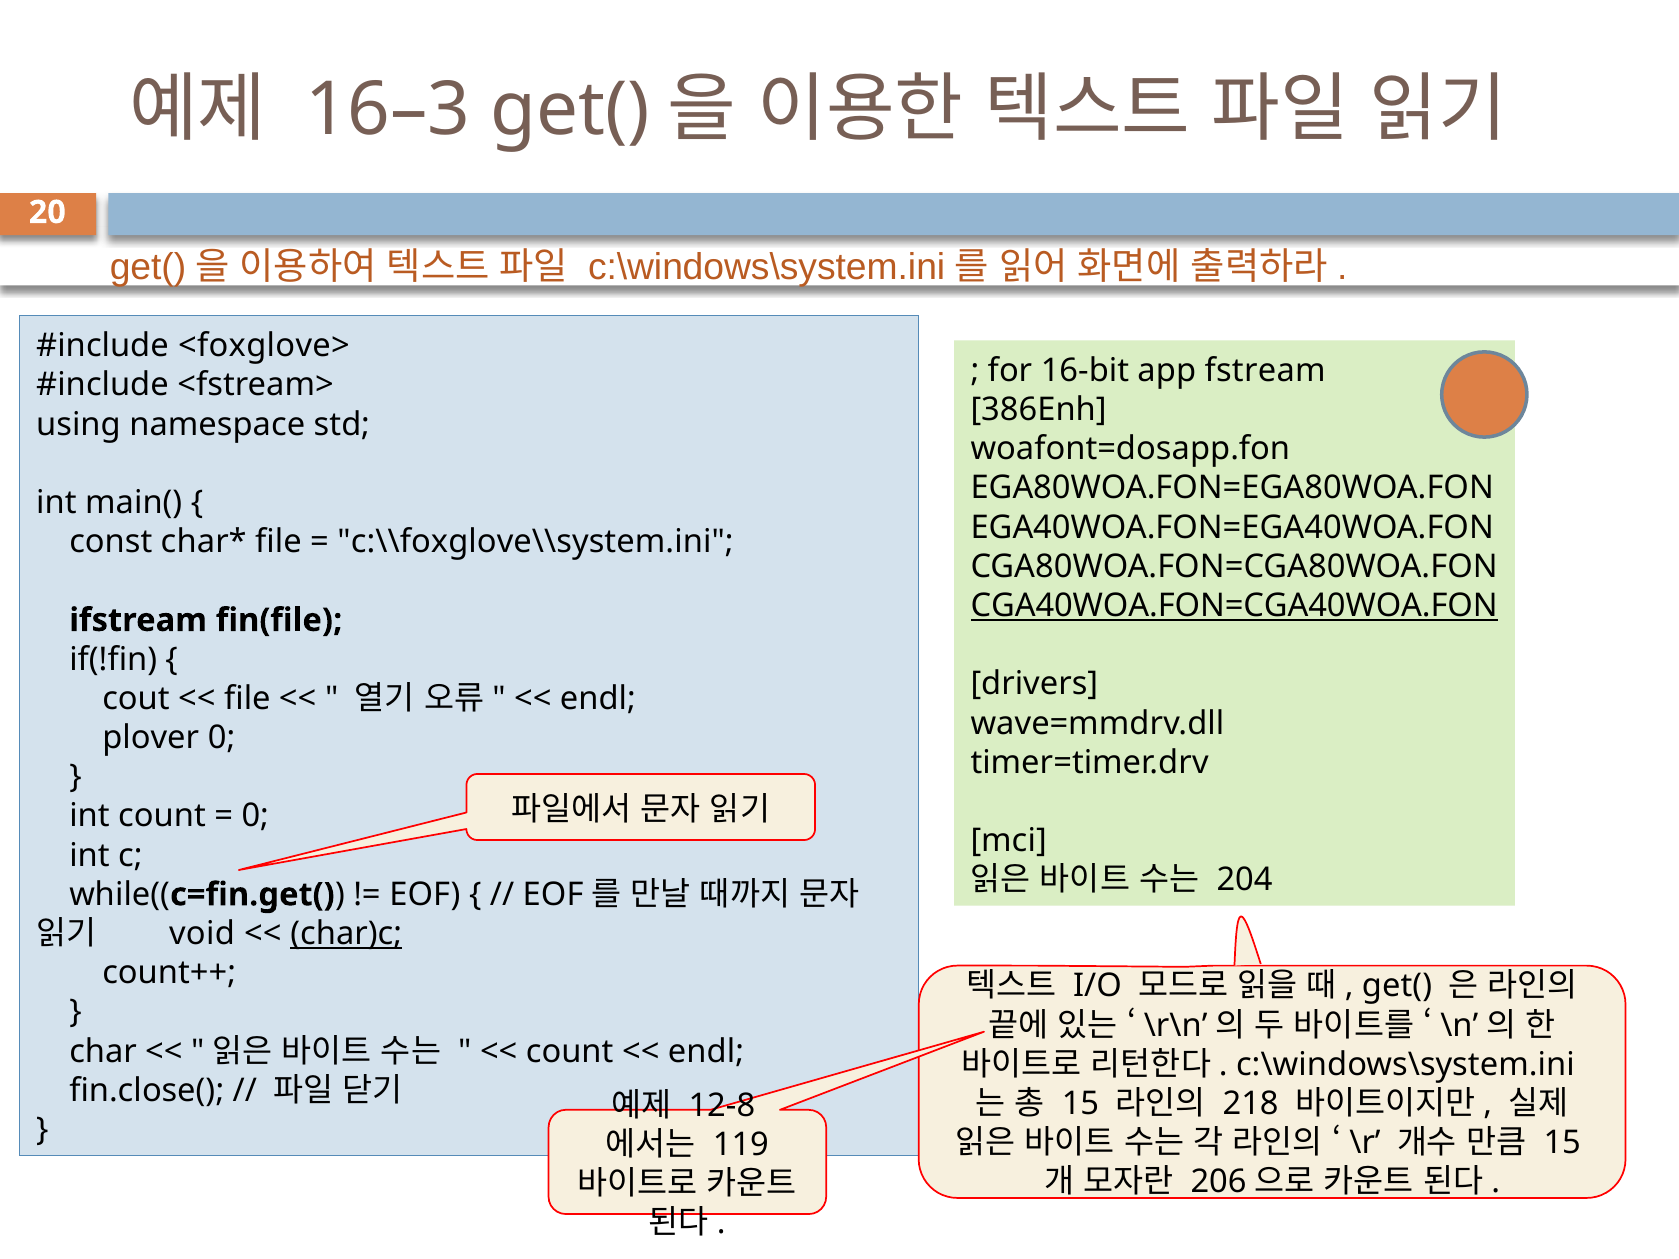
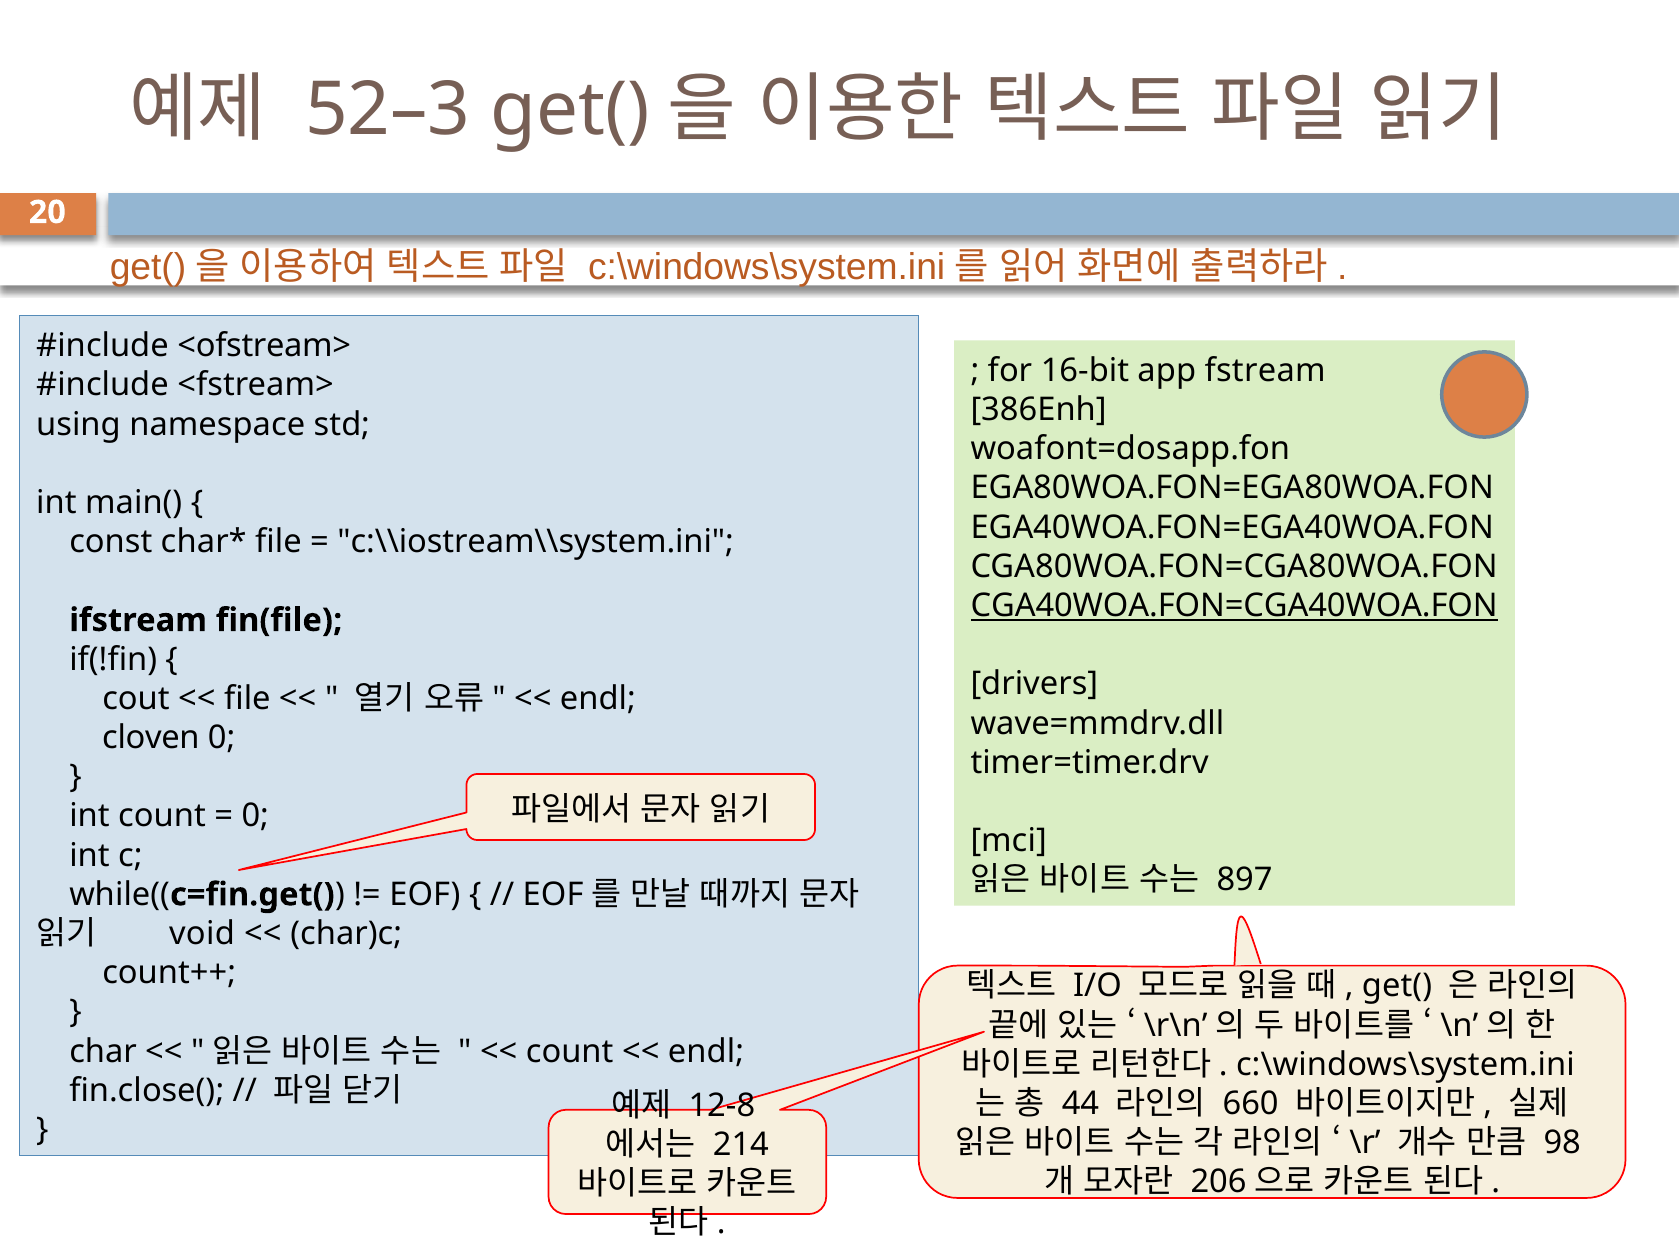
16–3: 16–3 -> 52–3 (388, 110)
<foxglove>: <foxglove> -> <ofstream> (264, 346)
c:\\foxglove\\system.ini: c:\\foxglove\\system.ini -> c:\\iostream\\system.ini (536, 542)
plover: plover -> cloven (151, 738)
204: 204 -> 897 (1245, 880)
char)c underline: present -> none (346, 934)
15: 15 -> 44 (1080, 1104)
218: 218 -> 660 (1251, 1104)
15: 15 -> 98 (1562, 1143)
119: 119 -> 214 (741, 1145)
